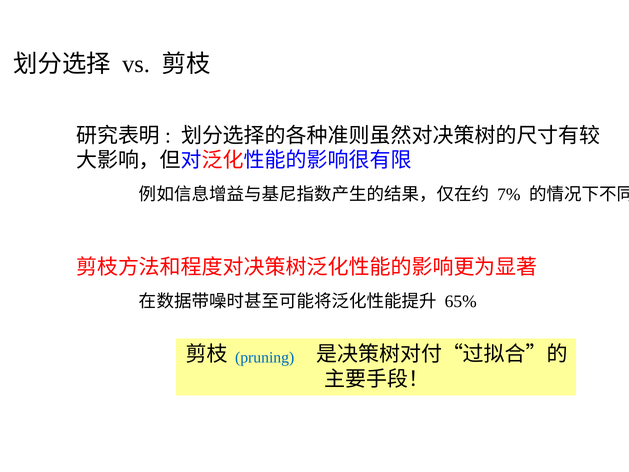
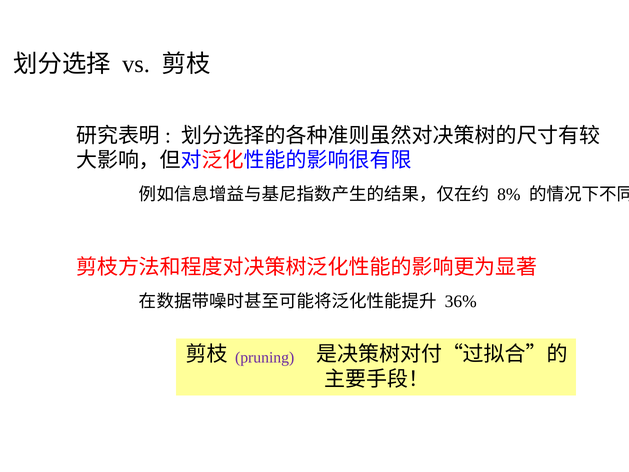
7%: 7% -> 8% (509, 194)
65%: 65% -> 36% (461, 301)
pruning colour: blue -> purple (265, 357)
